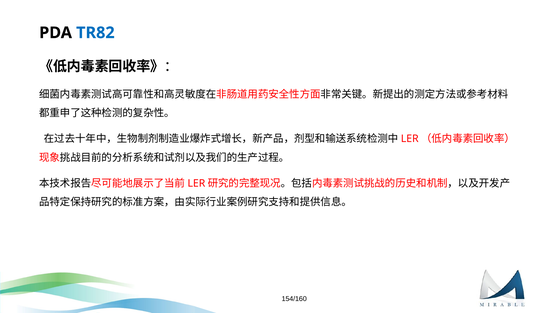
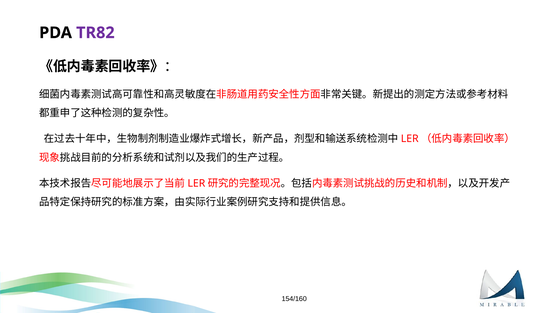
TR82 colour: blue -> purple (95, 33)
